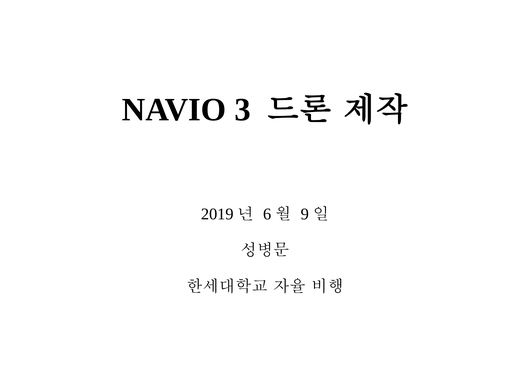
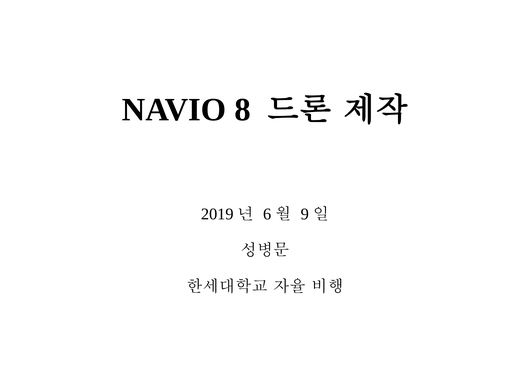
3: 3 -> 8 (243, 110)
